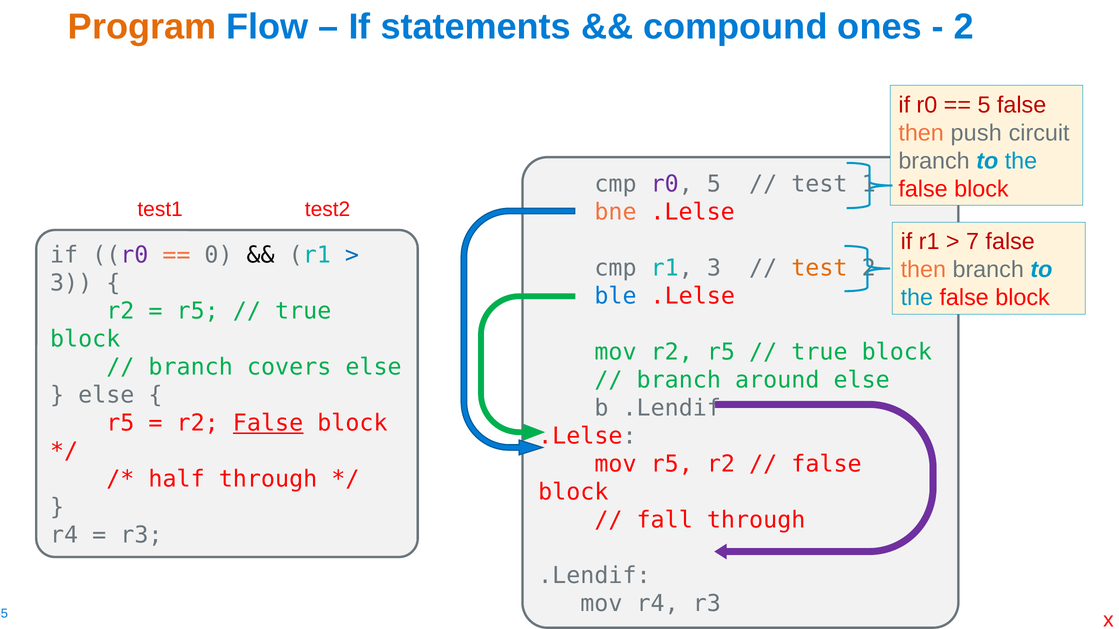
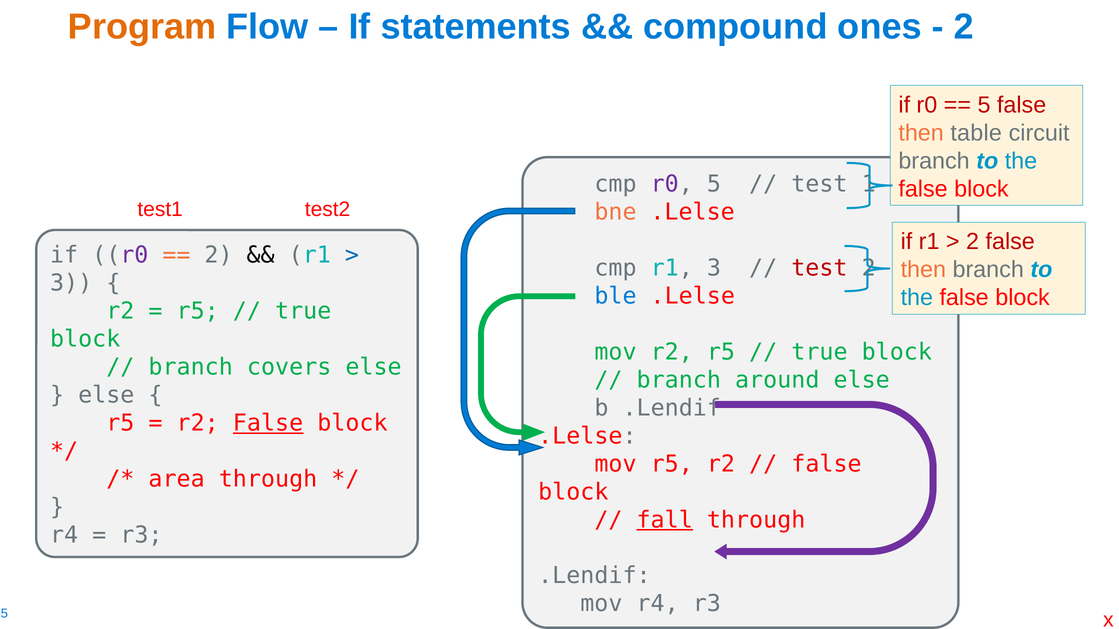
push: push -> table (976, 133)
7: 7 -> 2 (973, 242)
0: 0 -> 2 (219, 255)
test colour: orange -> red (819, 268)
half: half -> area (177, 479)
fall underline: none -> present (665, 520)
